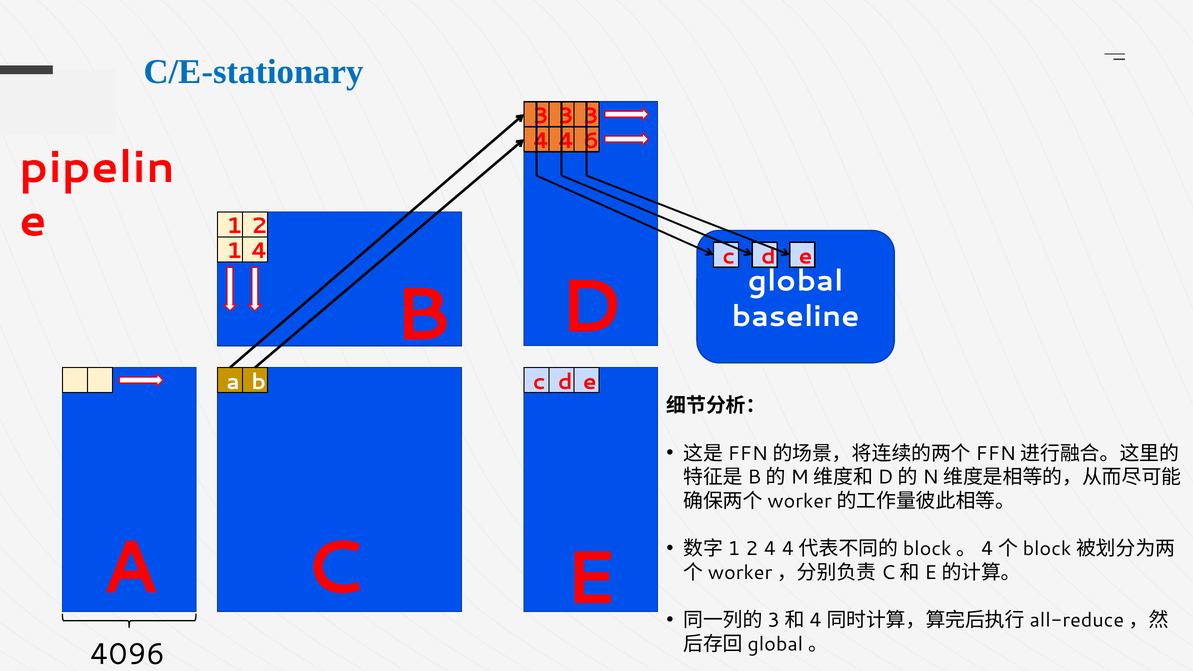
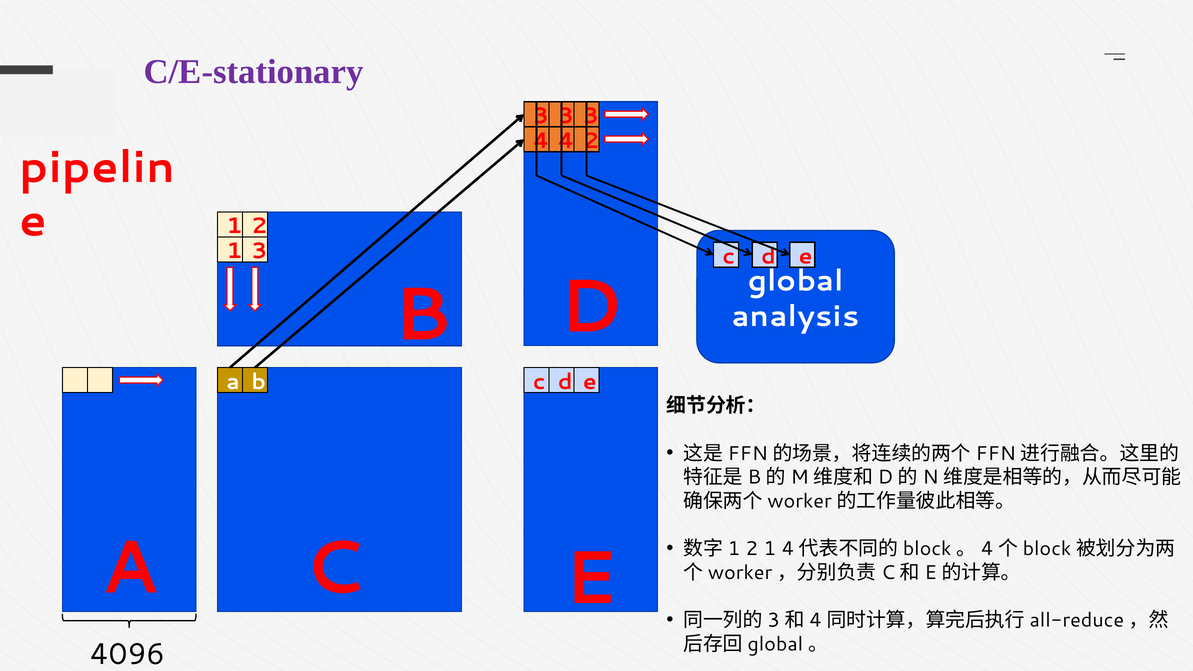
C/E-stationary colour: blue -> purple (254, 72)
4 6: 6 -> 2 (591, 141)
1 4: 4 -> 3 (259, 251)
baseline: baseline -> analysis (795, 317)
4: 4 -> 1 (770, 549)
